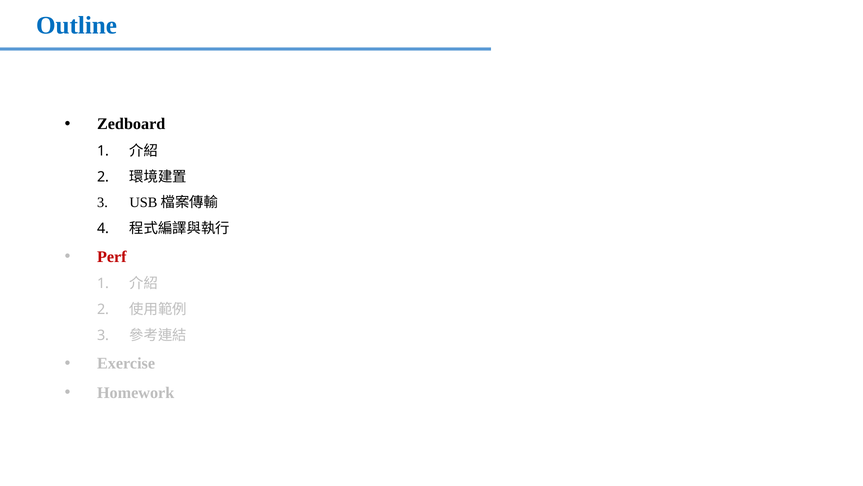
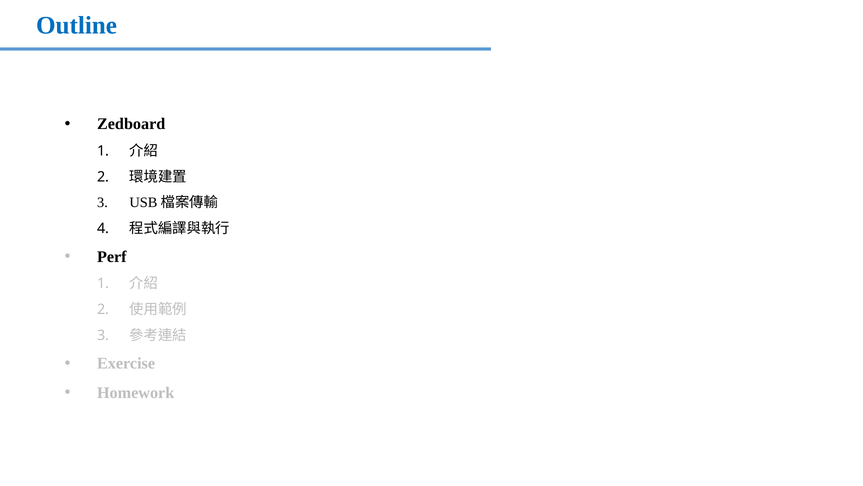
Perf colour: red -> black (112, 256)
